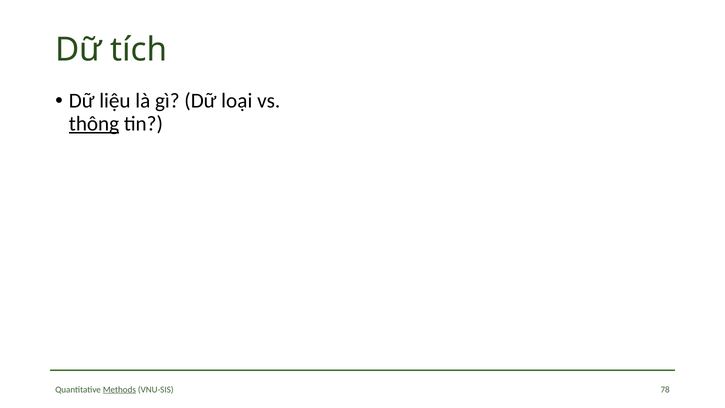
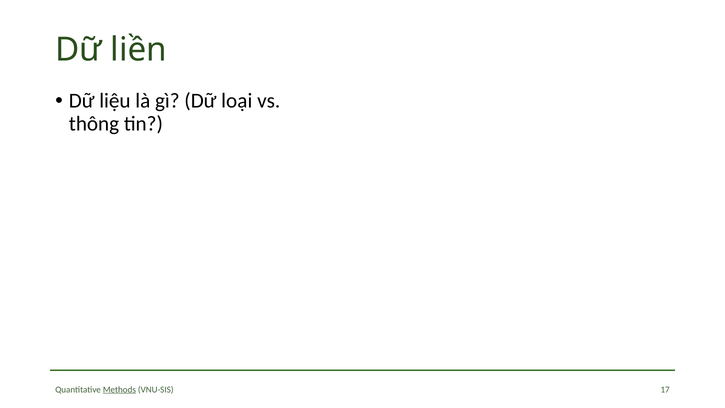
tích: tích -> liền (139, 50)
thông underline: present -> none (94, 124)
78: 78 -> 17 (665, 389)
